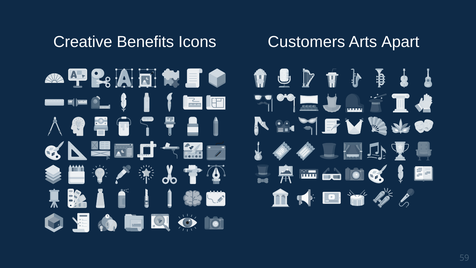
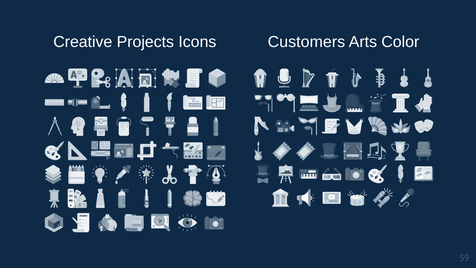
Benefits: Benefits -> Projects (145, 42)
Apart: Apart -> Color (400, 42)
